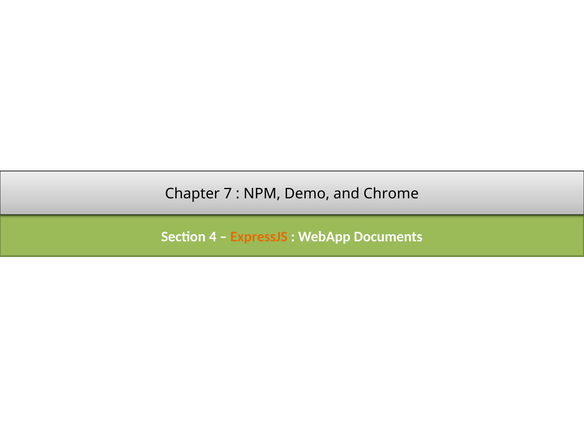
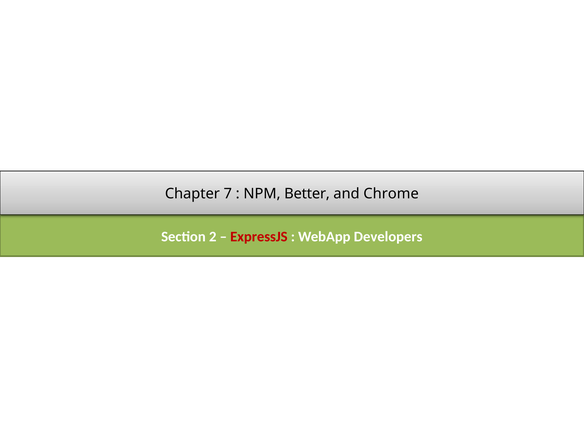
Demo: Demo -> Better (307, 194)
4: 4 -> 2 (213, 237)
ExpressJS colour: orange -> red (259, 237)
Documents: Documents -> Developers (388, 237)
